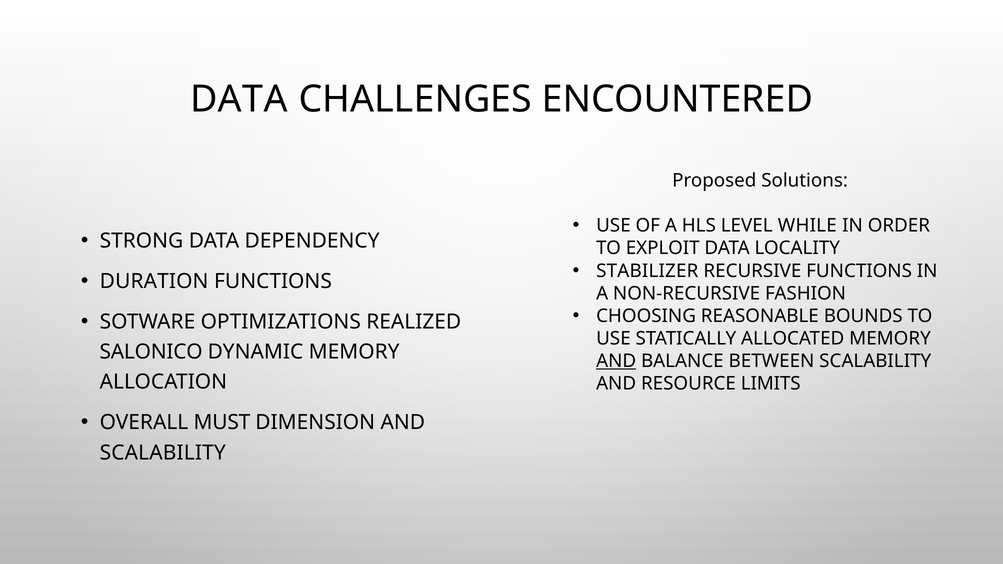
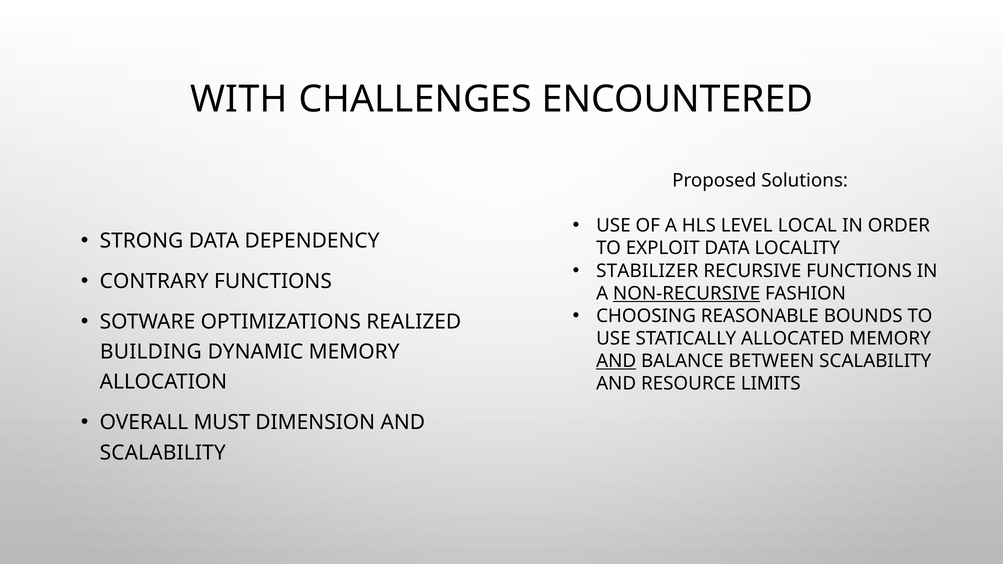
DATA: DATA -> WITH (239, 99)
WHILE: WHILE -> LOCAL (807, 226)
DURATION: DURATION -> CONTRARY (154, 281)
NON-RECURSIVE underline: none -> present (687, 293)
SALONICO: SALONICO -> BUILDING (151, 352)
